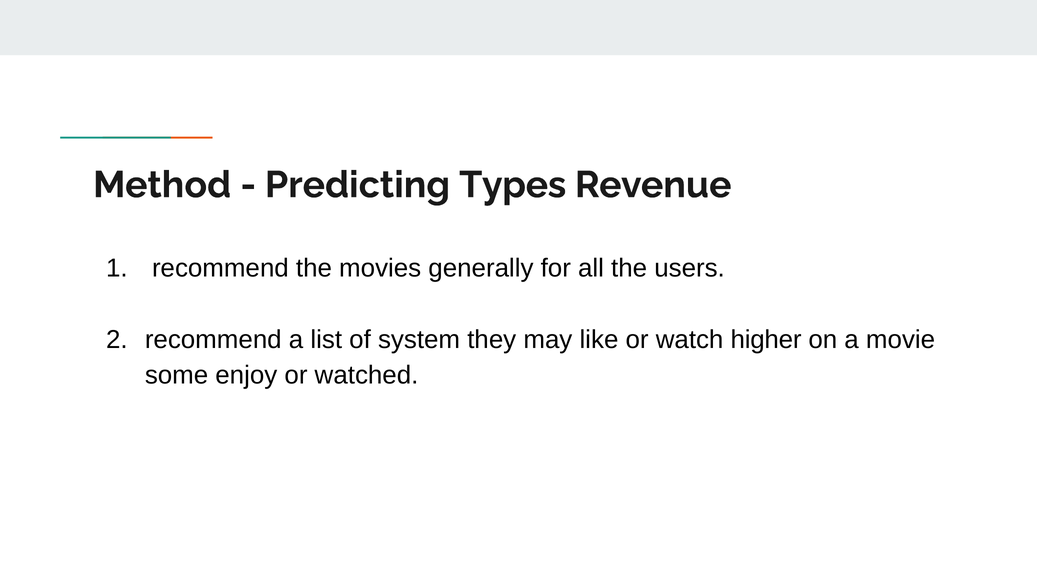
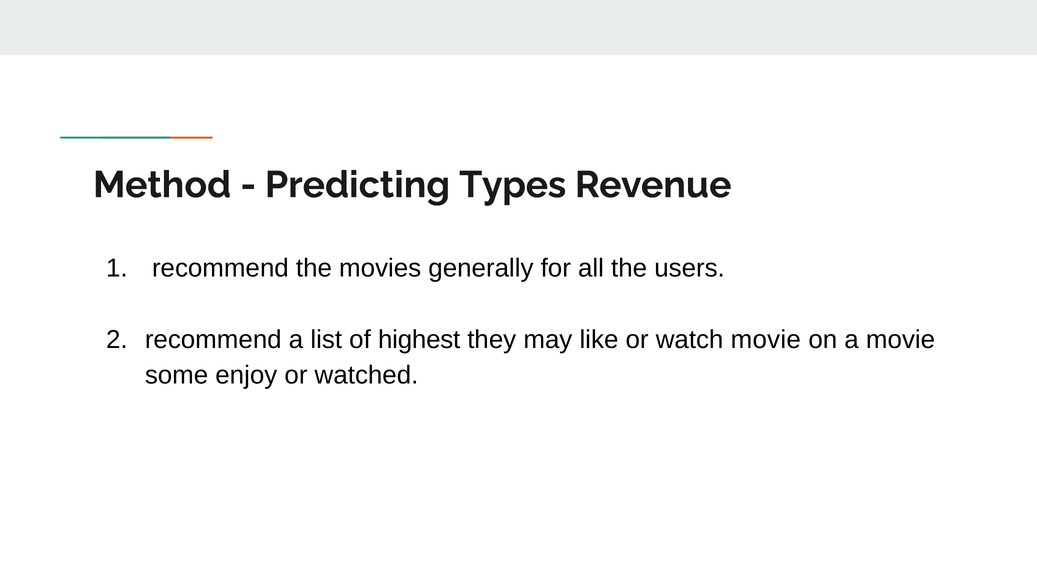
system: system -> highest (419, 340)
watch higher: higher -> movie (766, 340)
